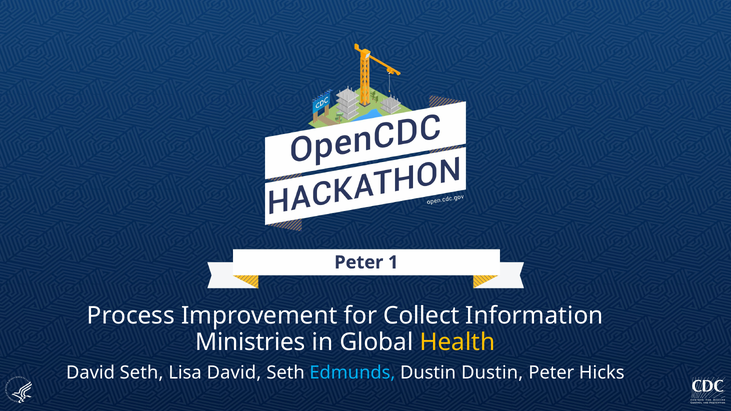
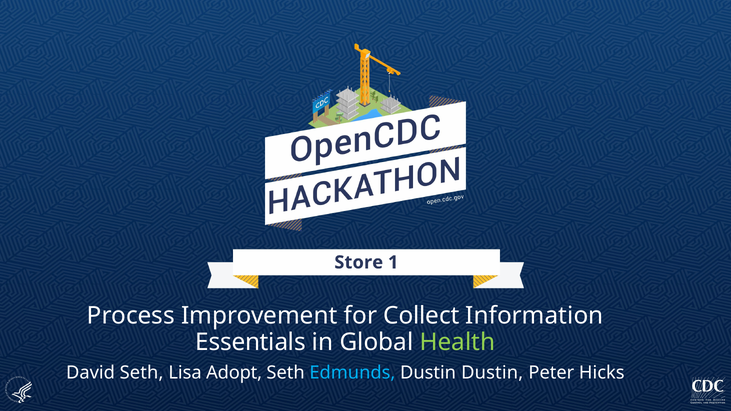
Peter: Peter -> Store (359, 262)
Ministries: Ministries -> Essentials (251, 342)
Health colour: yellow -> light green (457, 342)
Lisa David: David -> Adopt (234, 373)
